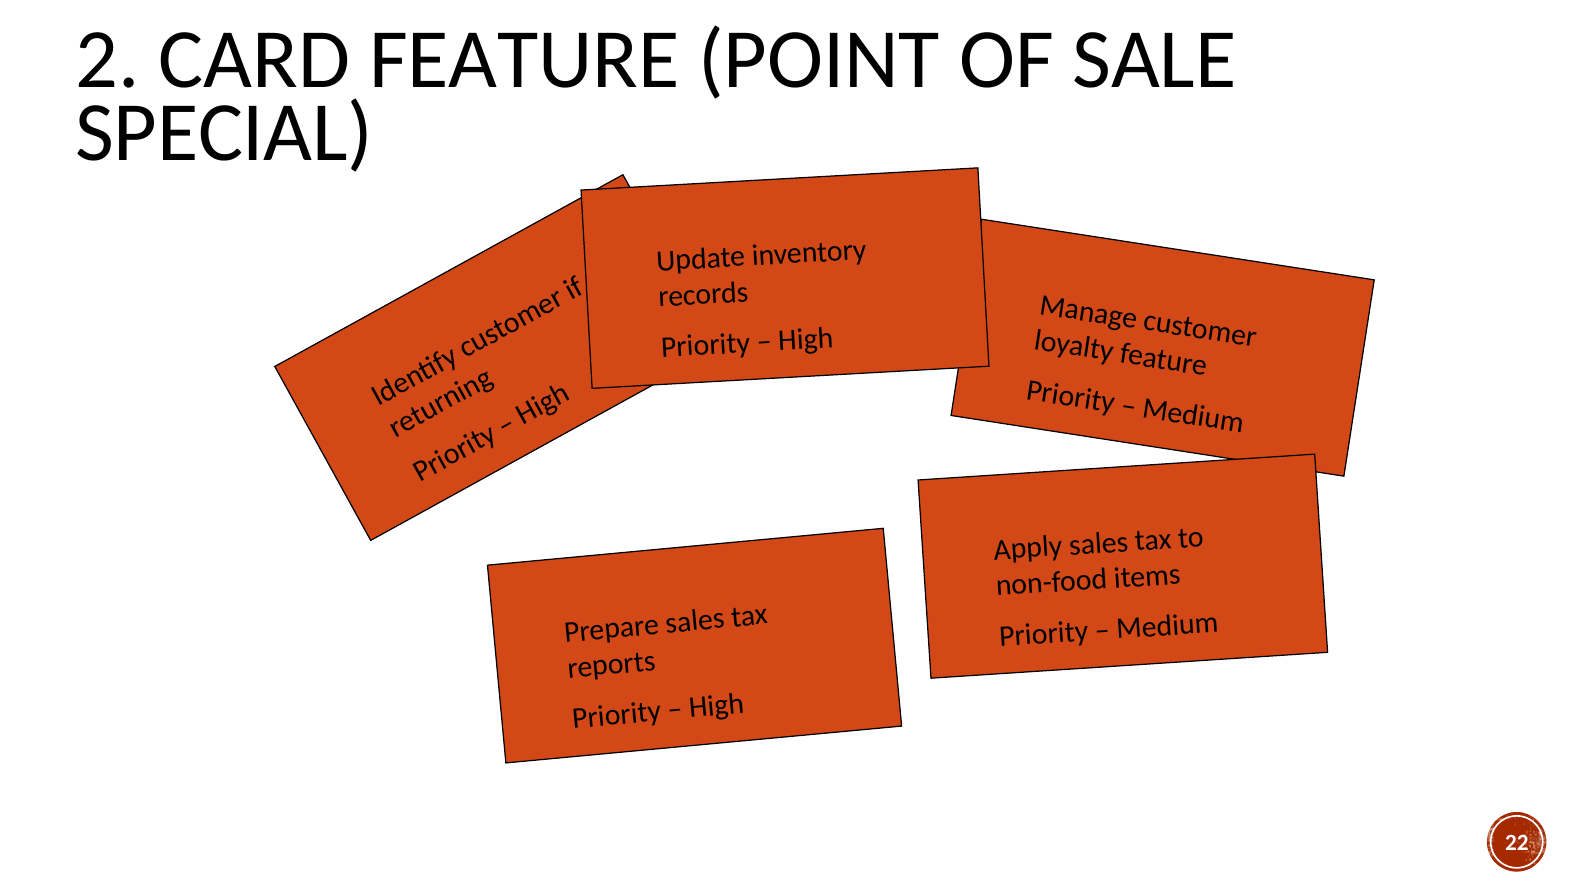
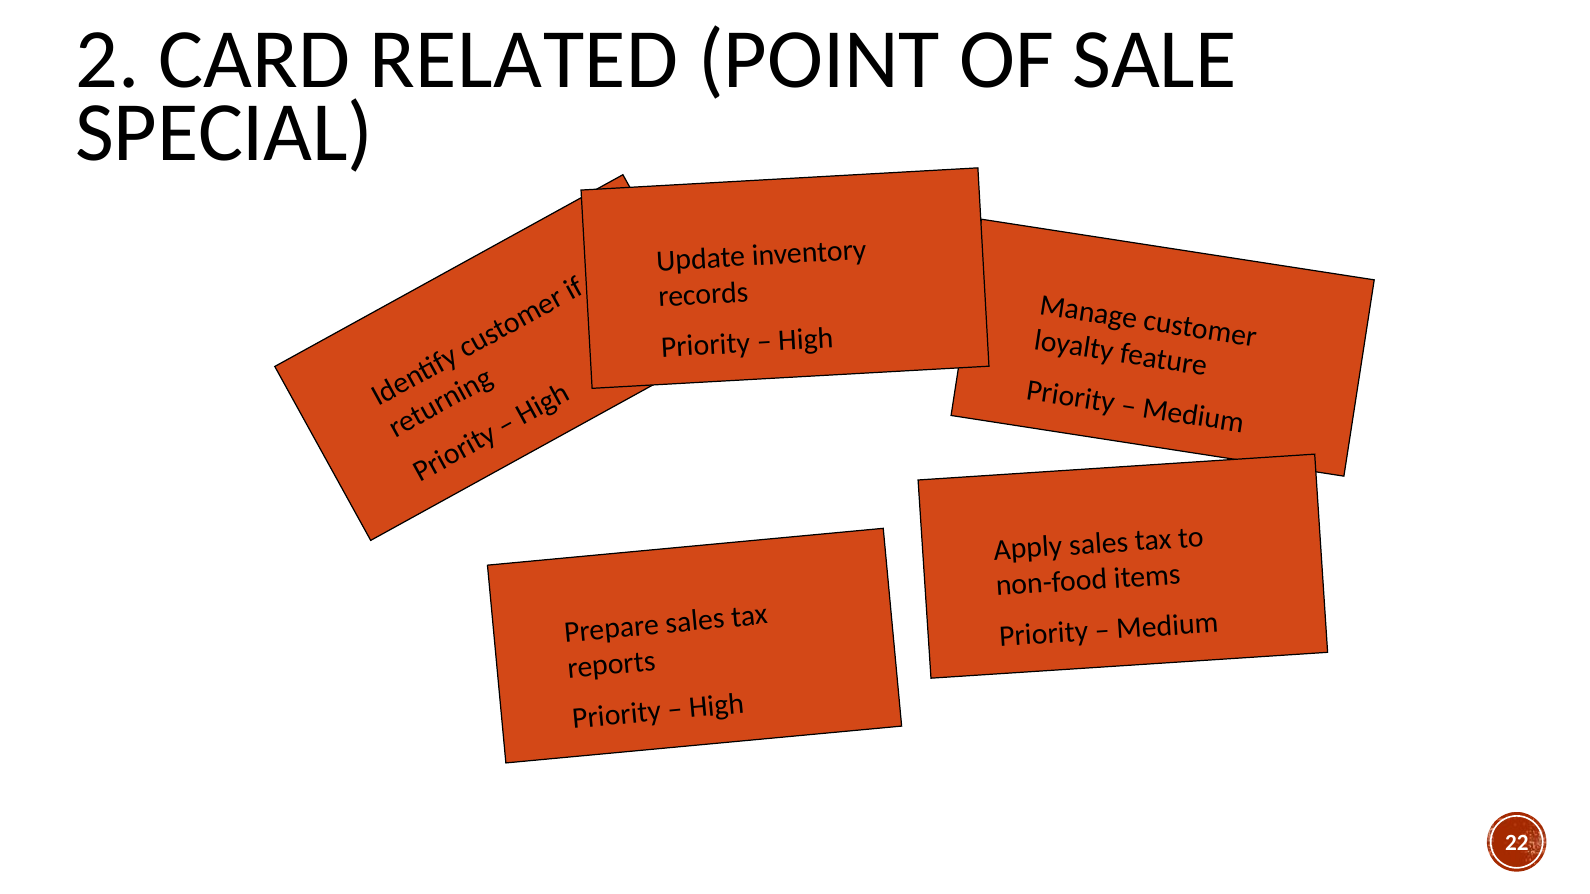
CARD FEATURE: FEATURE -> RELATED (524, 60)
